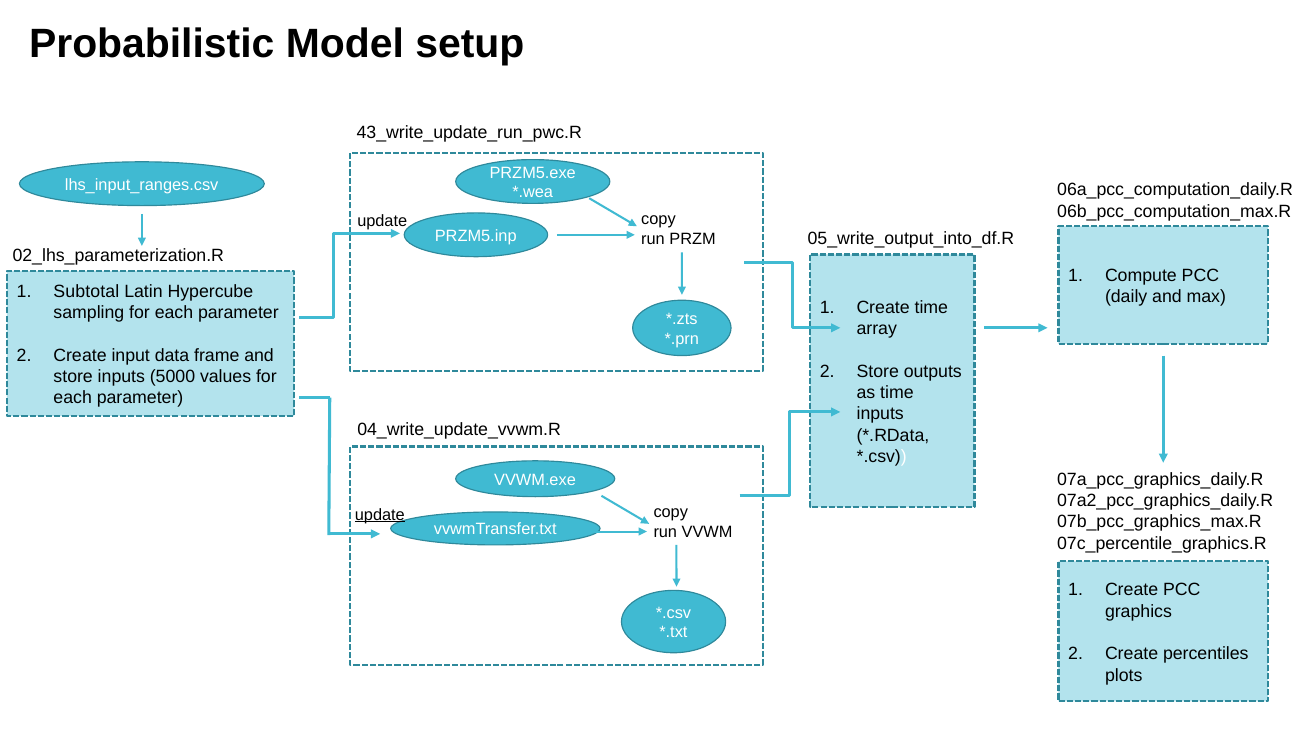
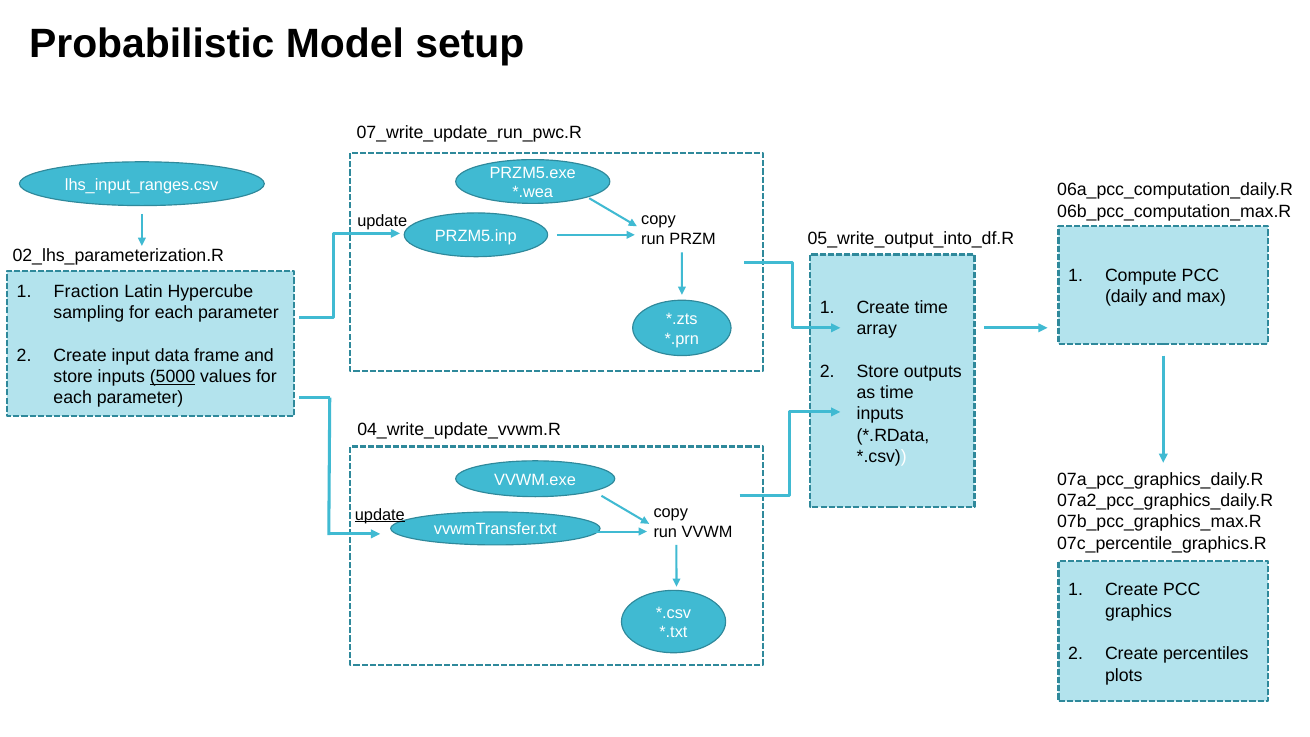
43_write_update_run_pwc.R: 43_write_update_run_pwc.R -> 07_write_update_run_pwc.R (469, 133)
Subtotal: Subtotal -> Fraction (86, 291)
5000 underline: none -> present (173, 377)
